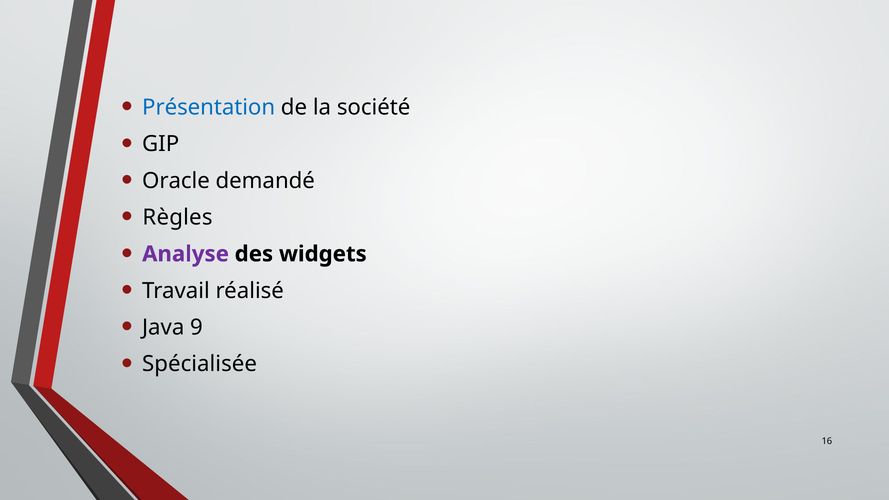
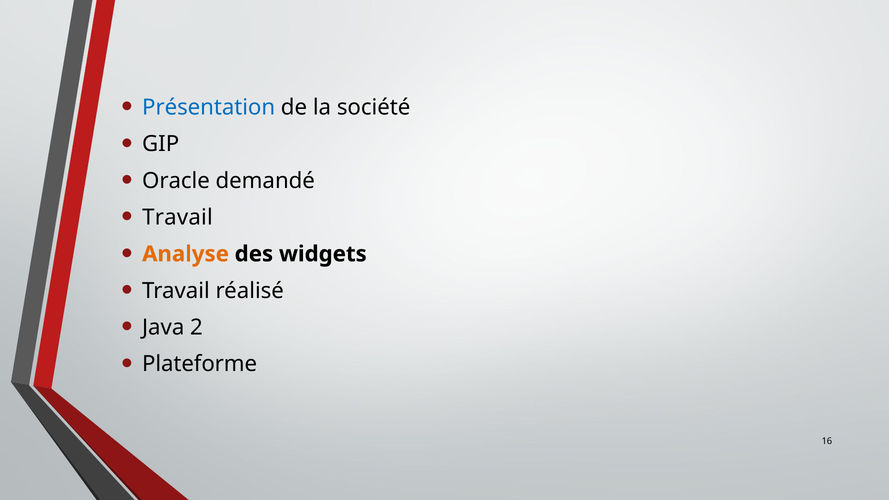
Règles: Règles -> Travail (177, 217)
Analyse colour: purple -> orange (186, 254)
9: 9 -> 2 (196, 327)
Spécialisée: Spécialisée -> Plateforme (200, 364)
